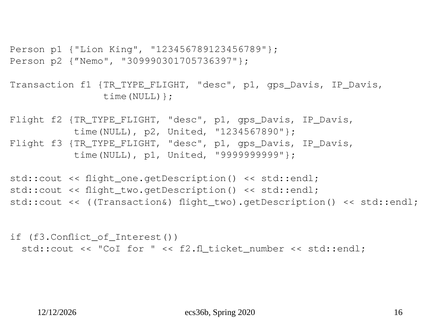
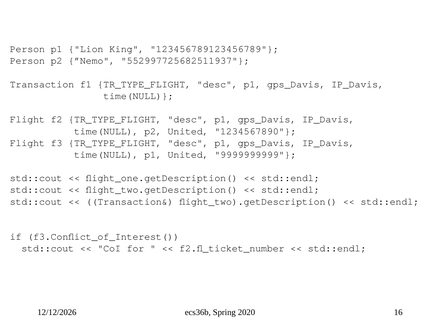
309990301705736397: 309990301705736397 -> 552997725682511937 (185, 61)
